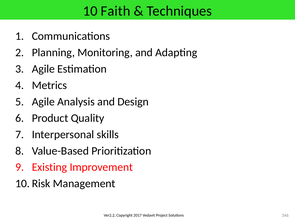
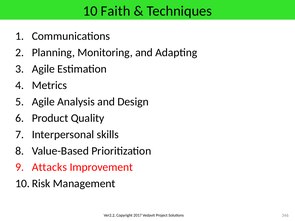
Existing: Existing -> Attacks (49, 167)
